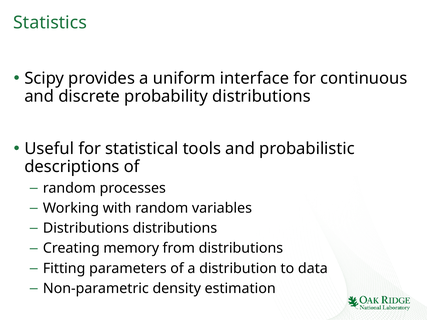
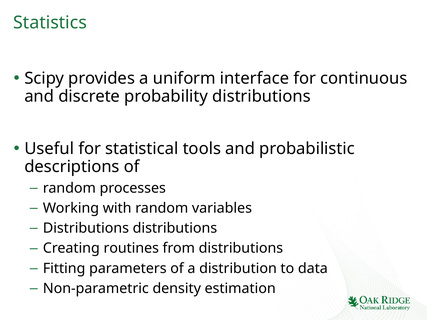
memory: memory -> routines (131, 248)
